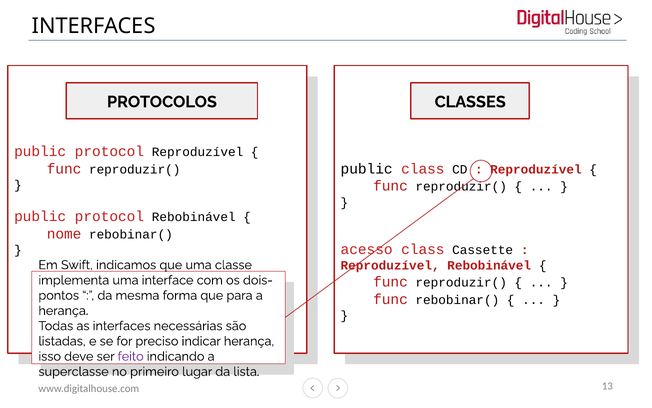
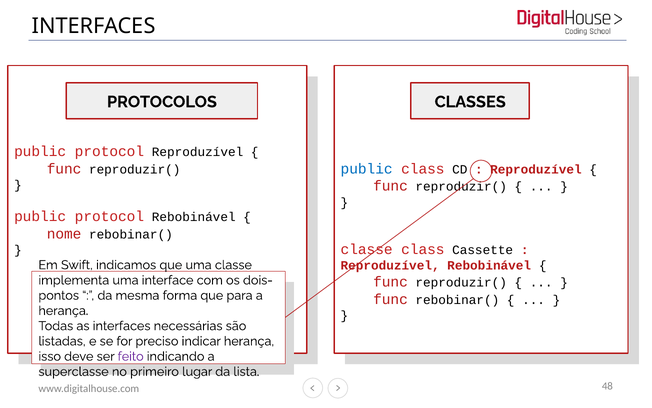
public colour: black -> blue (367, 169)
acesso: acesso -> classe (367, 249)
13: 13 -> 48 (607, 386)
